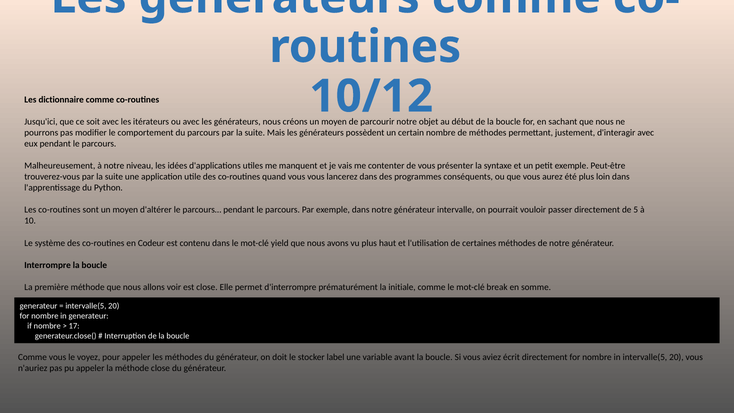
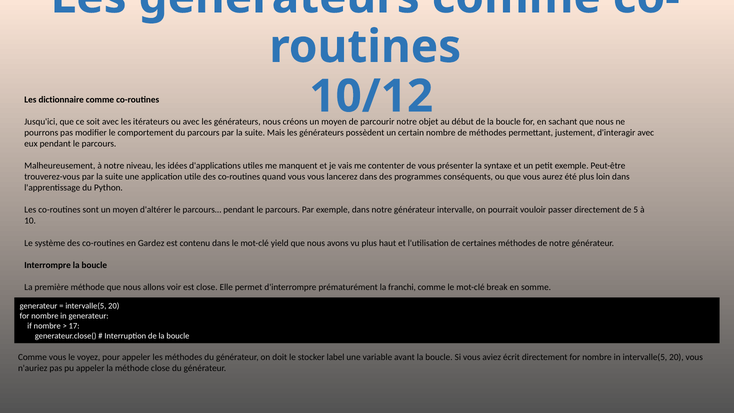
Codeur: Codeur -> Gardez (151, 243)
initiale: initiale -> franchi (402, 287)
